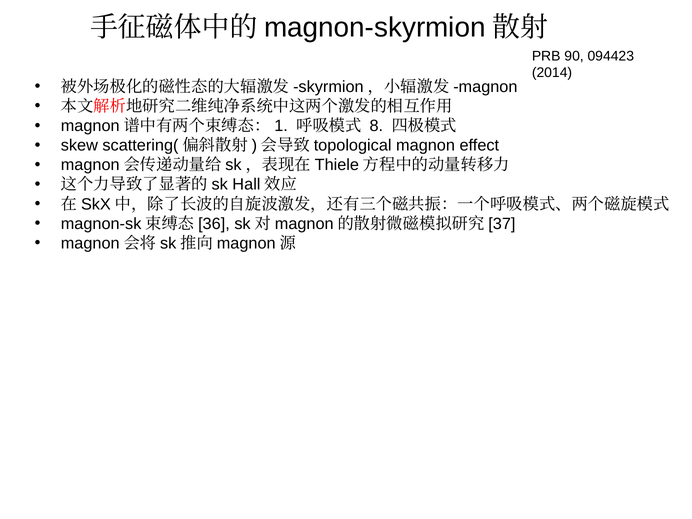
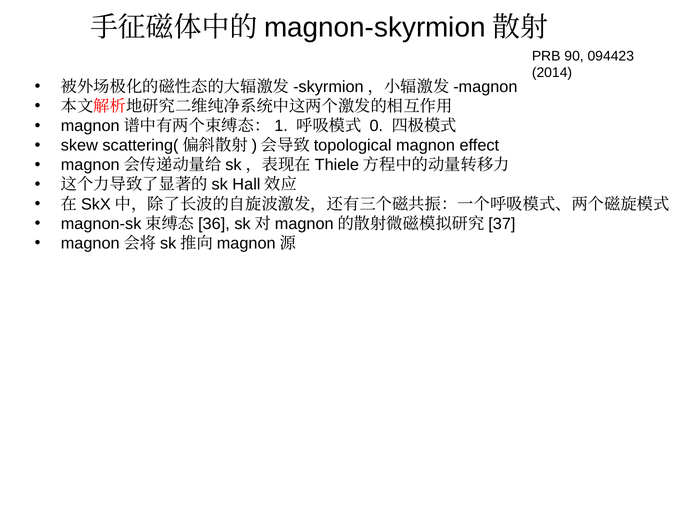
8: 8 -> 0 (376, 126)
